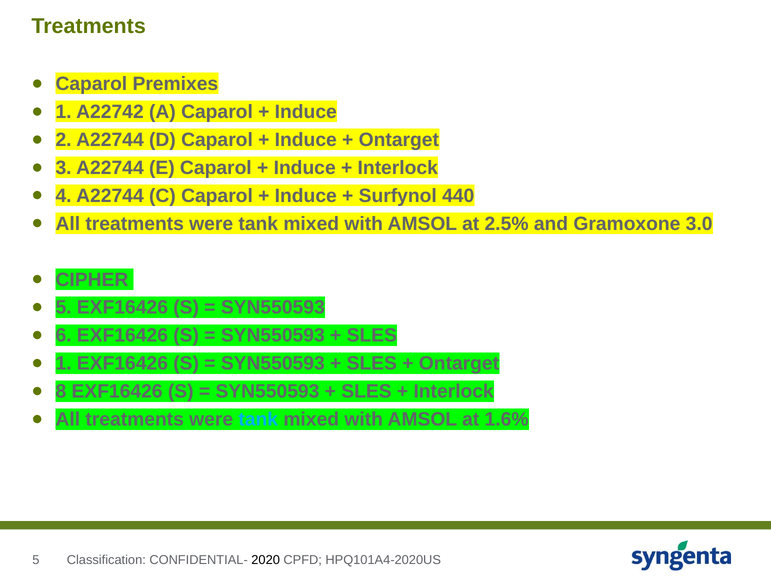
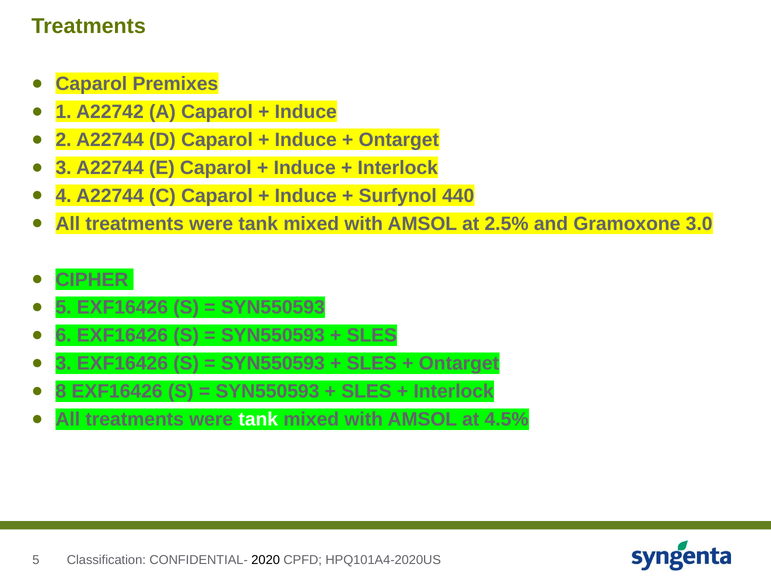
1: 1 -> 3 (64, 363)
tank colour: light blue -> white (258, 419)
1.6%: 1.6% -> 4.5% (507, 419)
